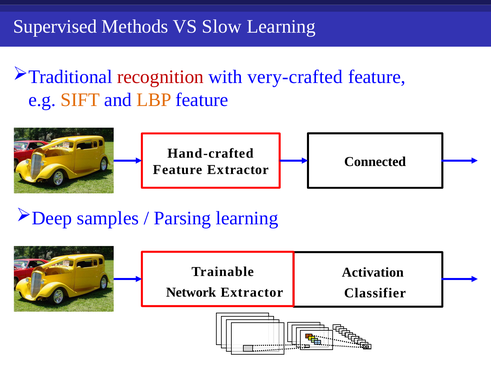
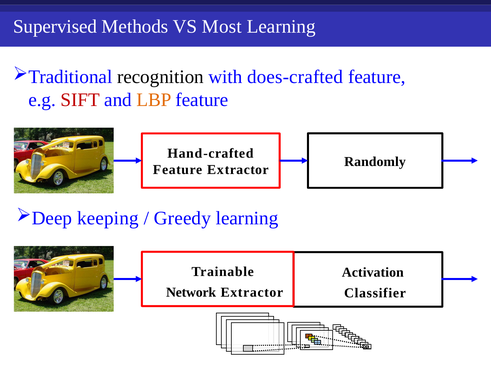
Slow: Slow -> Most (222, 27)
recognition colour: red -> black (160, 77)
very-crafted: very-crafted -> does-crafted (295, 77)
SIFT colour: orange -> red (80, 100)
Connected: Connected -> Randomly (375, 162)
samples: samples -> keeping (108, 218)
Parsing: Parsing -> Greedy (182, 218)
